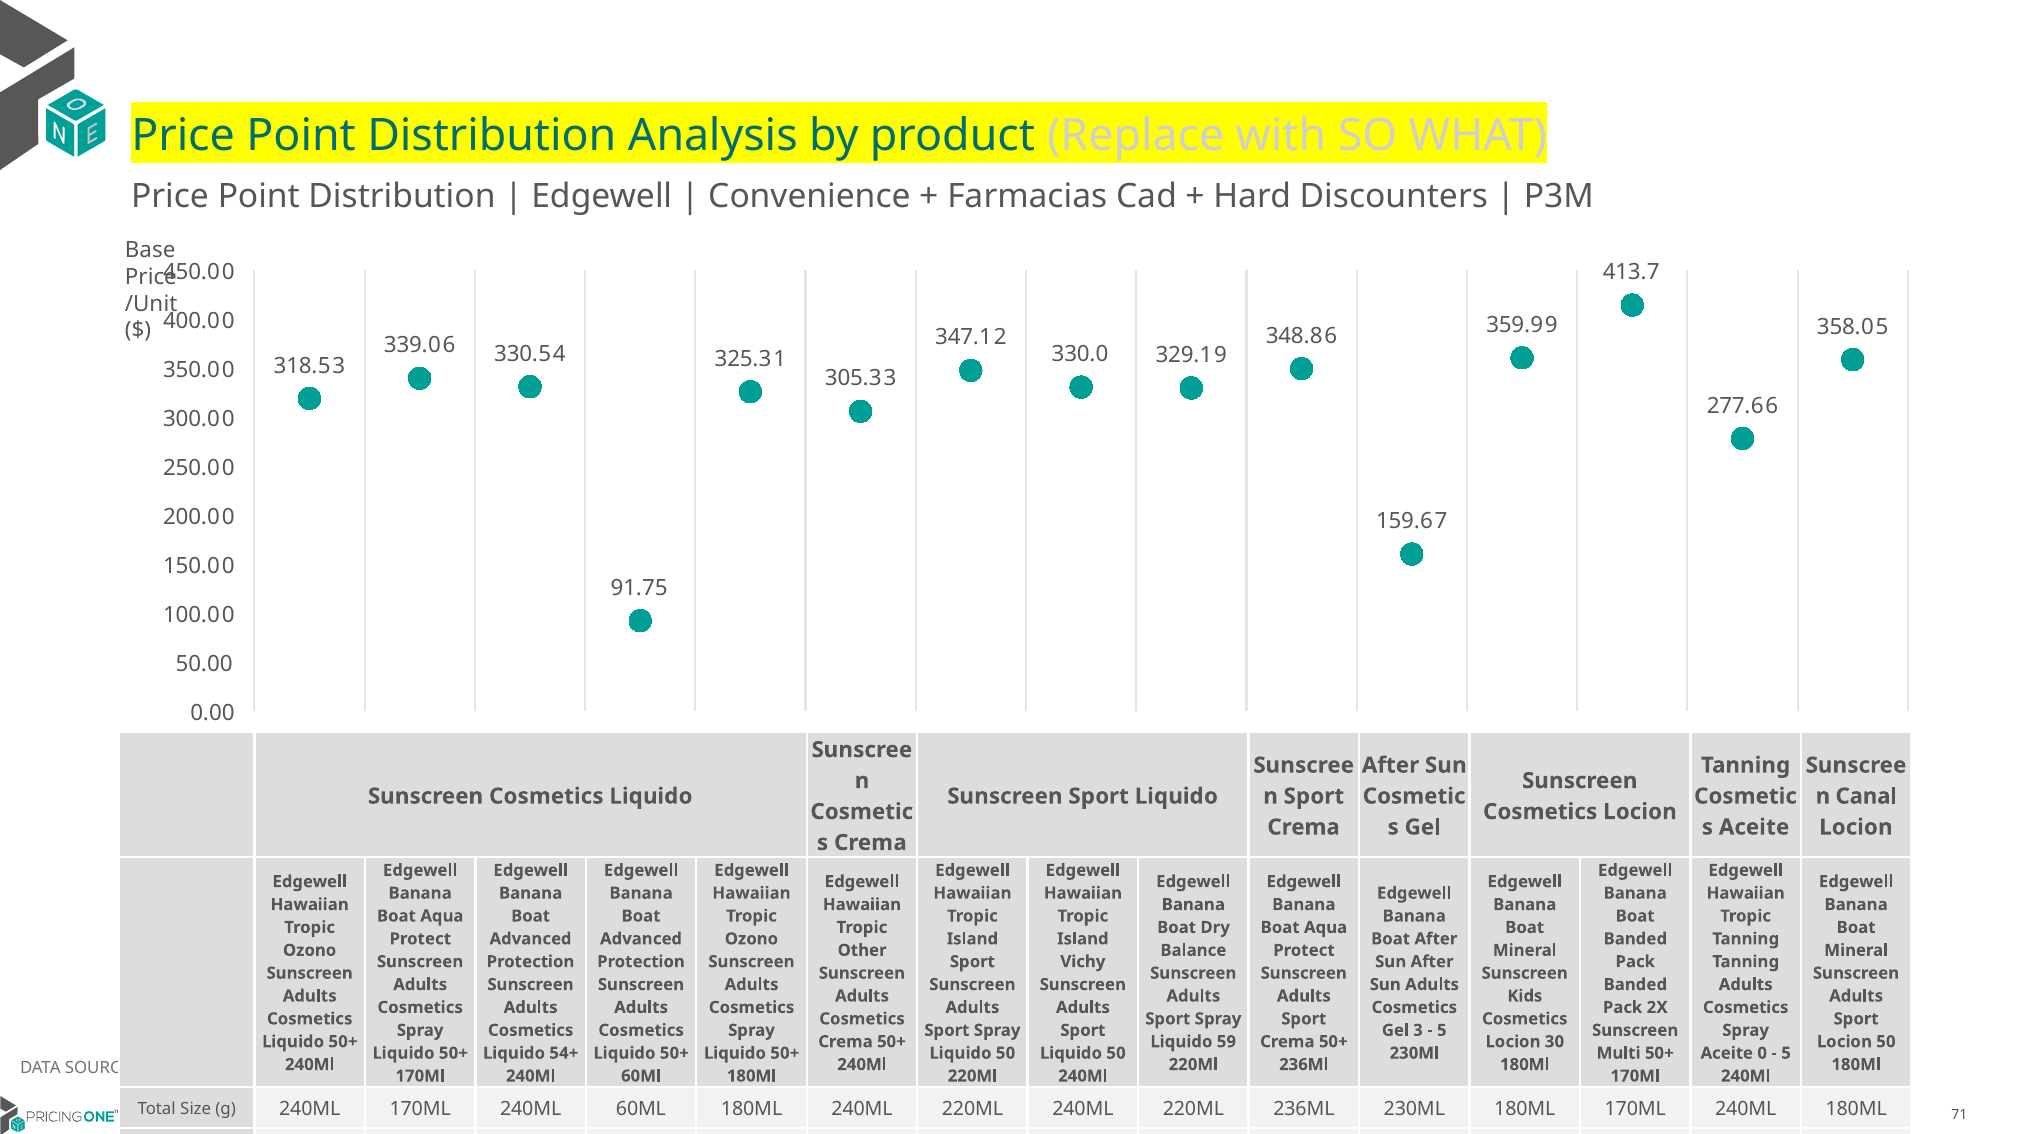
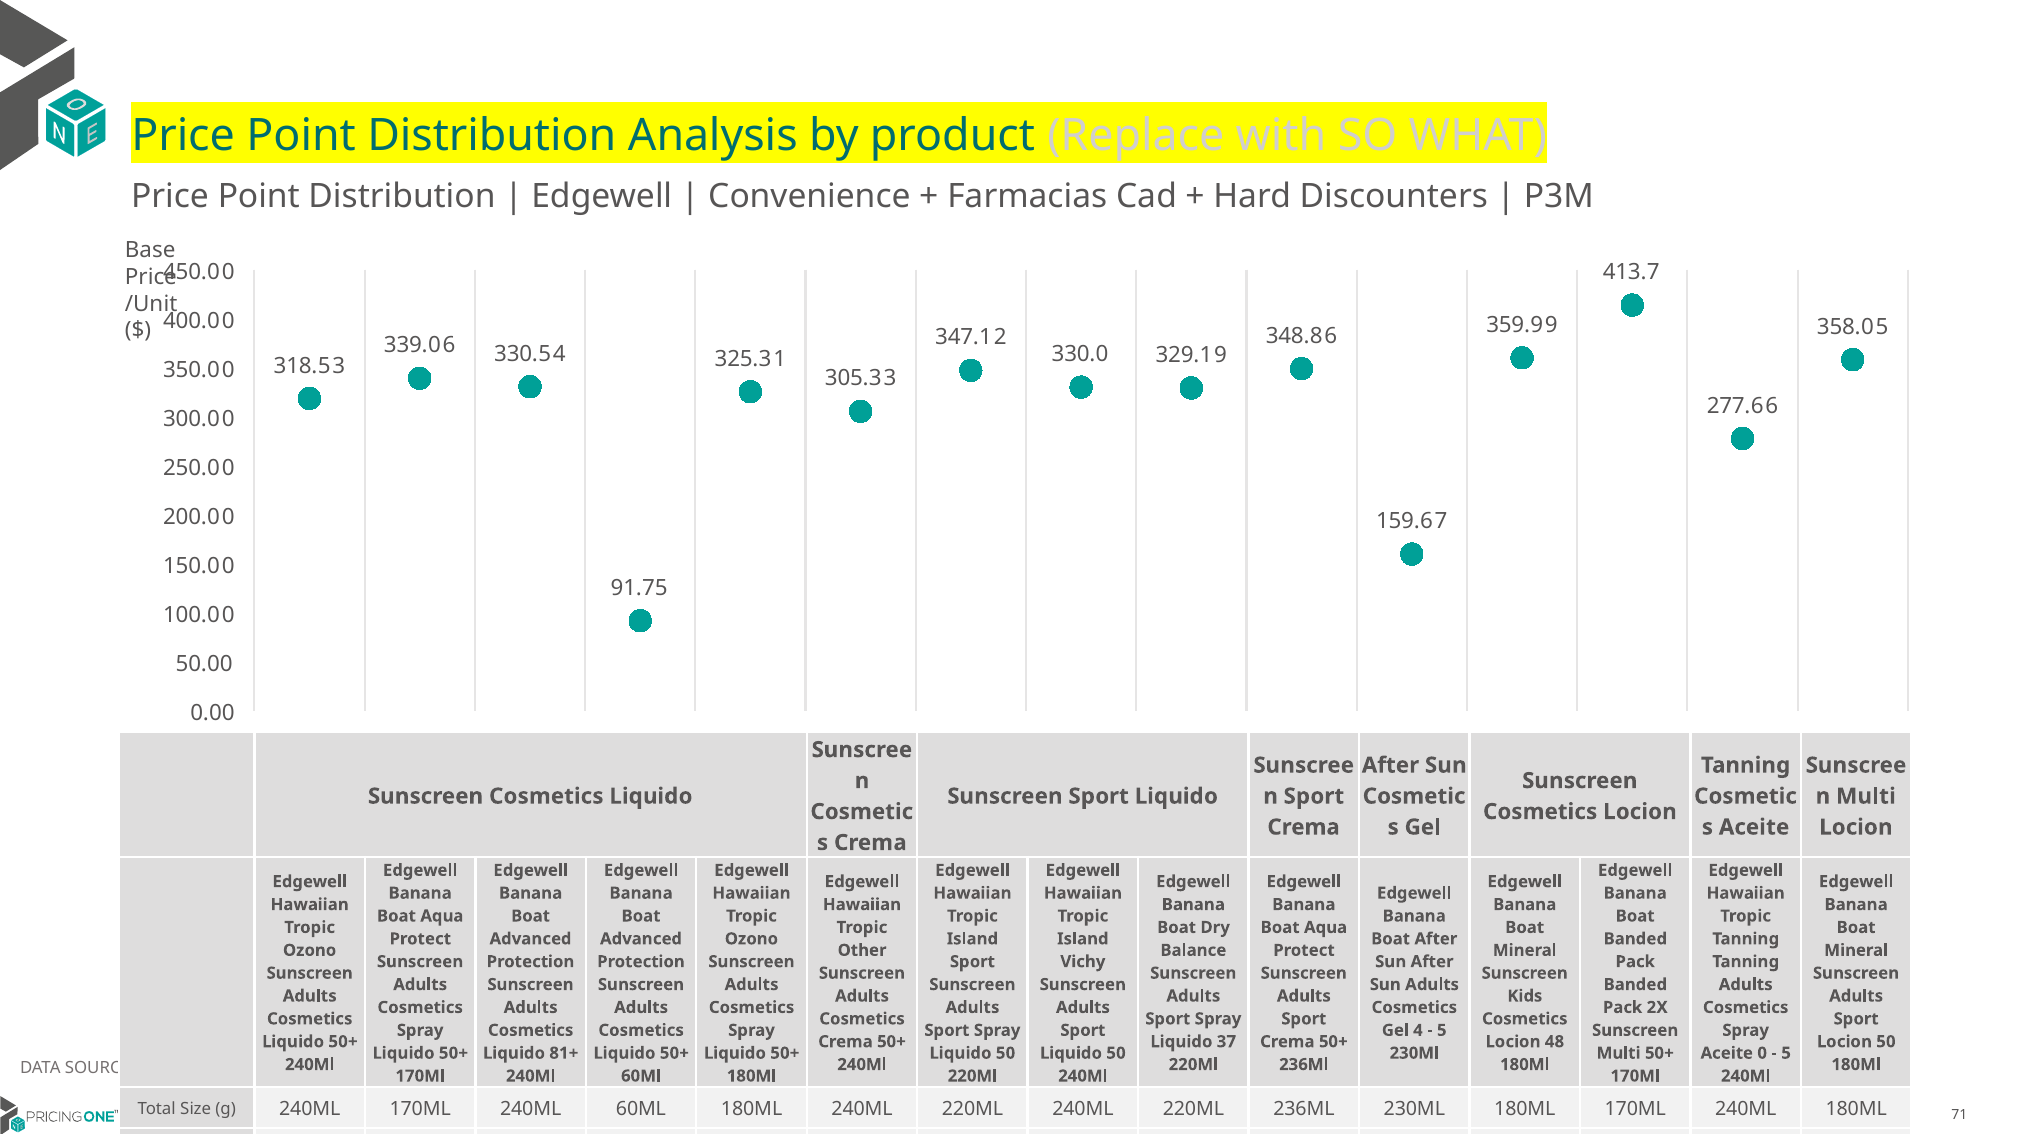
Canal: Canal -> Multi (1866, 797)
3: 3 -> 4 (1418, 1031)
59: 59 -> 37 (1226, 1042)
30: 30 -> 48 (1554, 1042)
54+: 54+ -> 81+ (564, 1054)
